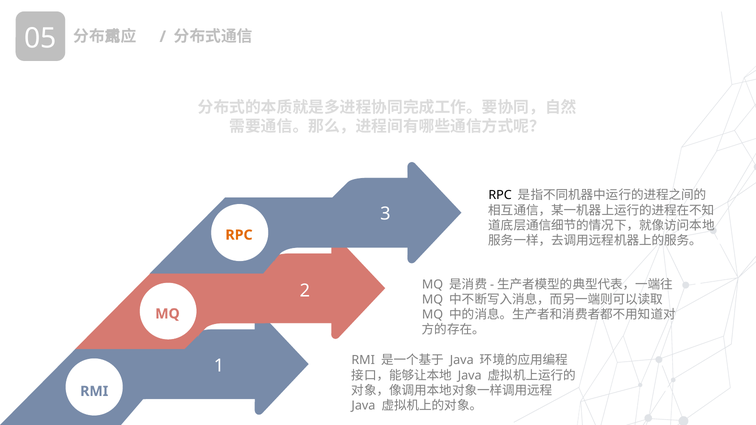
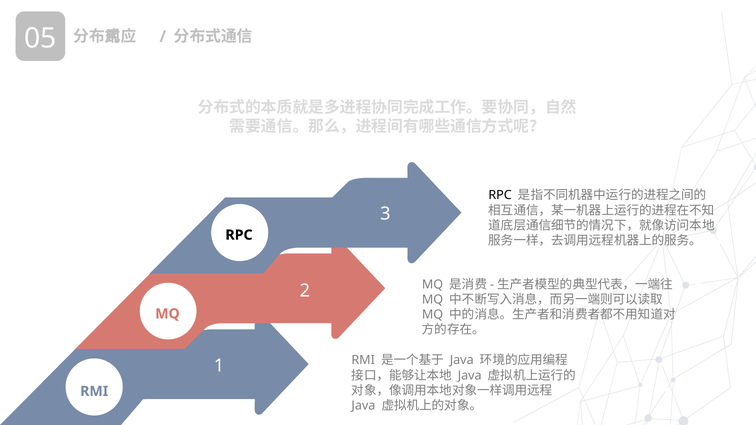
RPC colour: orange -> black (239, 235)
